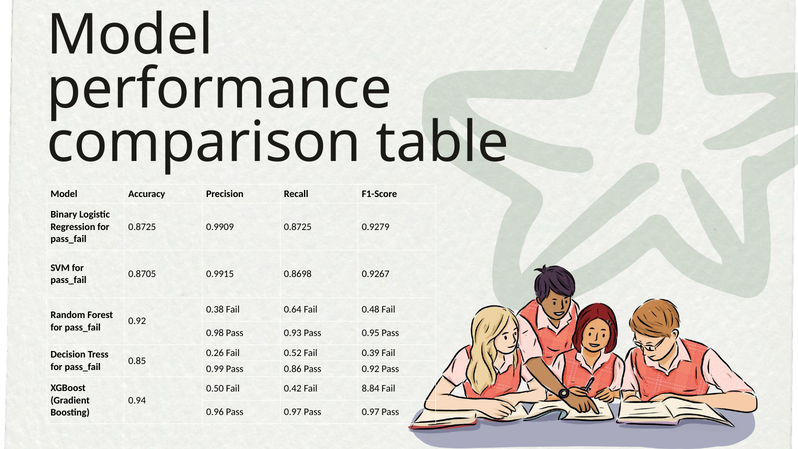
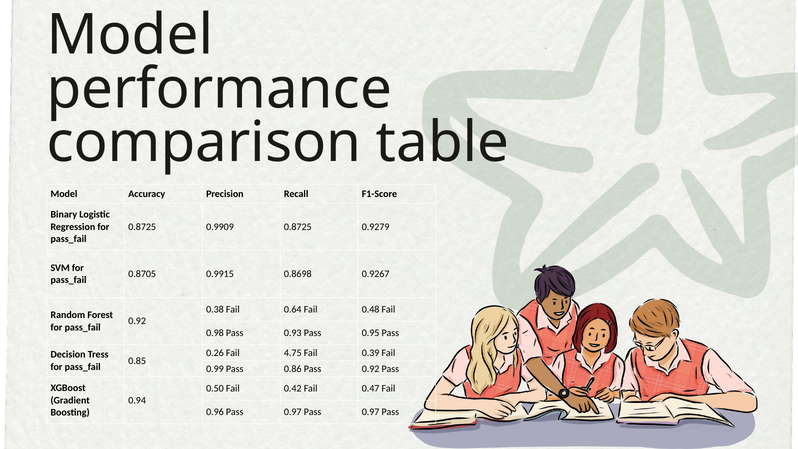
0.52: 0.52 -> 4.75 (293, 353)
8.84: 8.84 -> 0.47 (371, 388)
